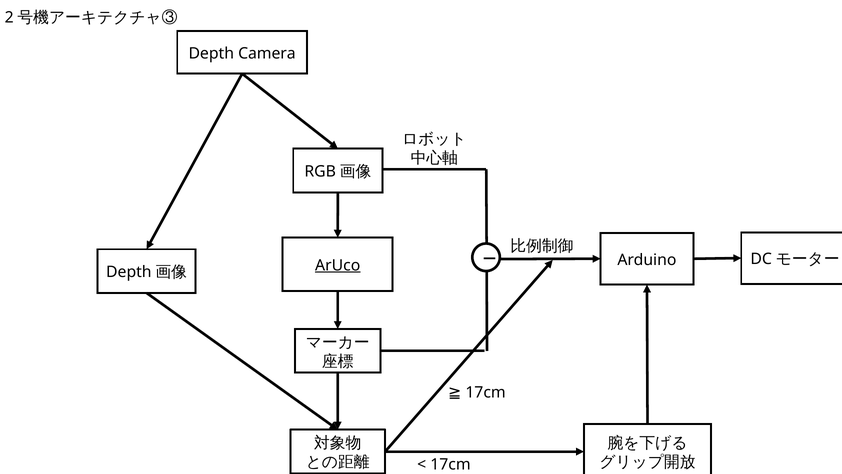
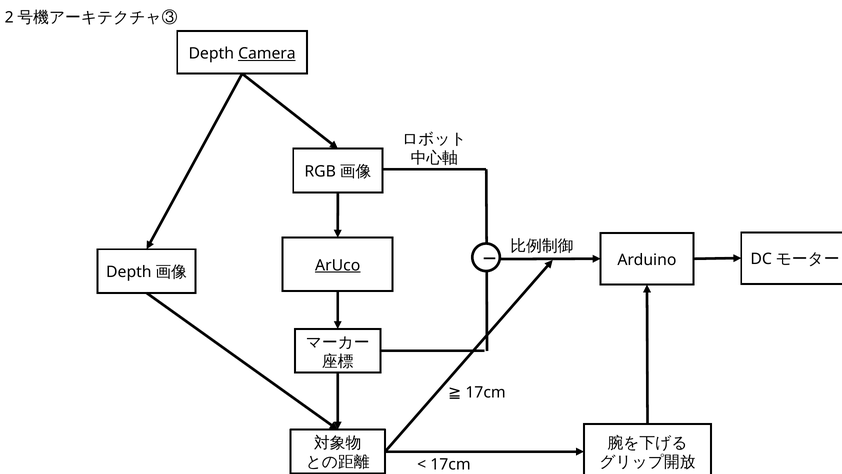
Camera underline: none -> present (267, 53)
